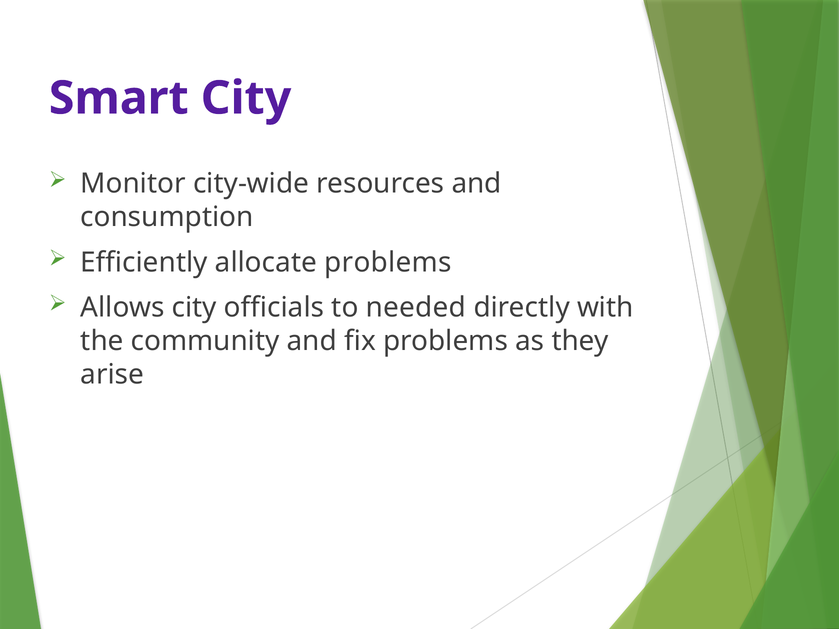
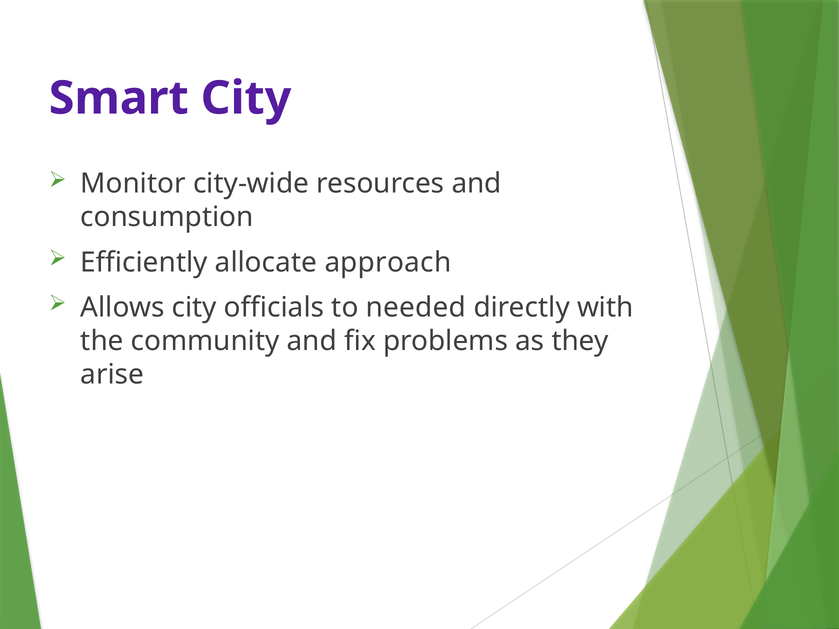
allocate problems: problems -> approach (388, 263)
